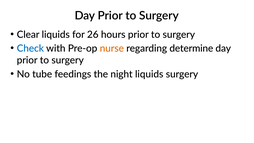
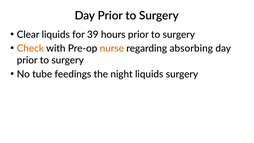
26: 26 -> 39 (93, 35)
Check colour: blue -> orange (30, 48)
determine: determine -> absorbing (191, 48)
